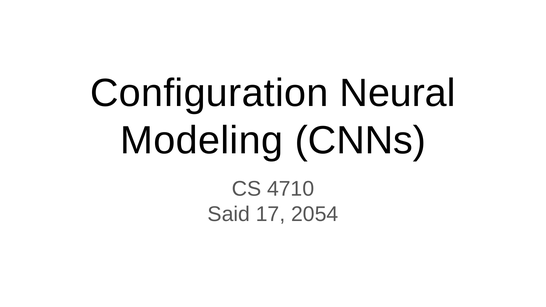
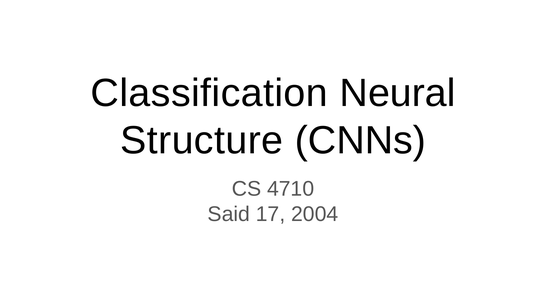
Configuration: Configuration -> Classification (209, 93)
Modeling: Modeling -> Structure (202, 141)
2054: 2054 -> 2004 (315, 214)
